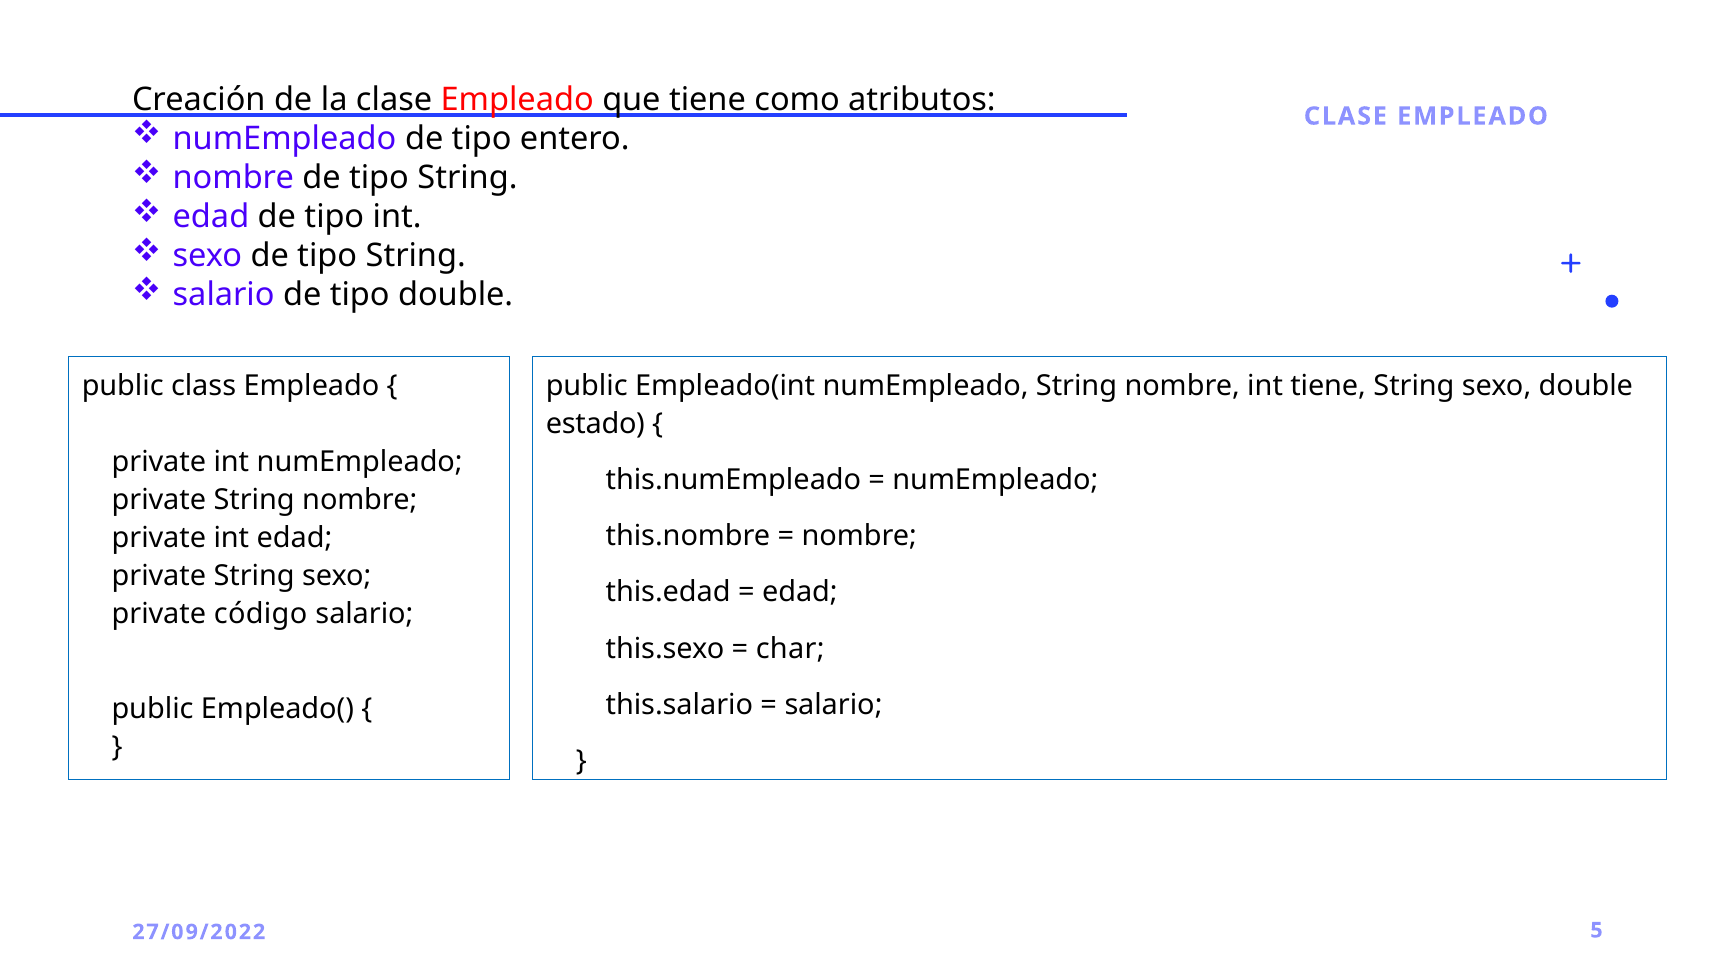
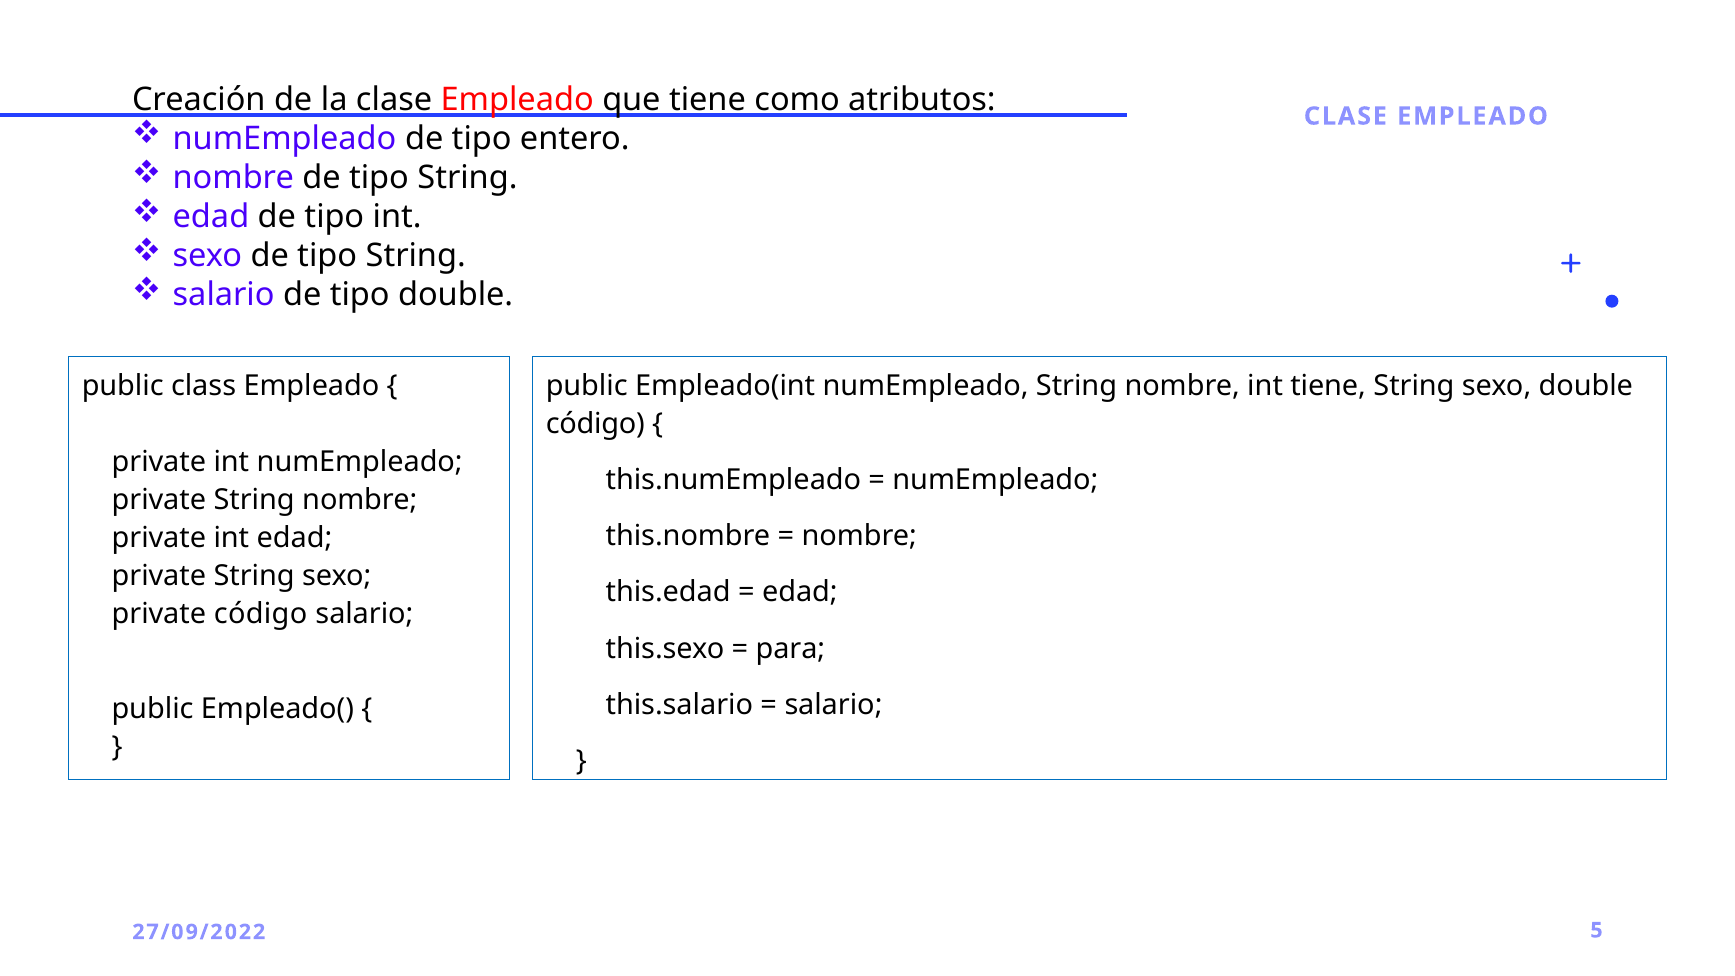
estado: estado -> código (595, 424)
char: char -> para (790, 648)
